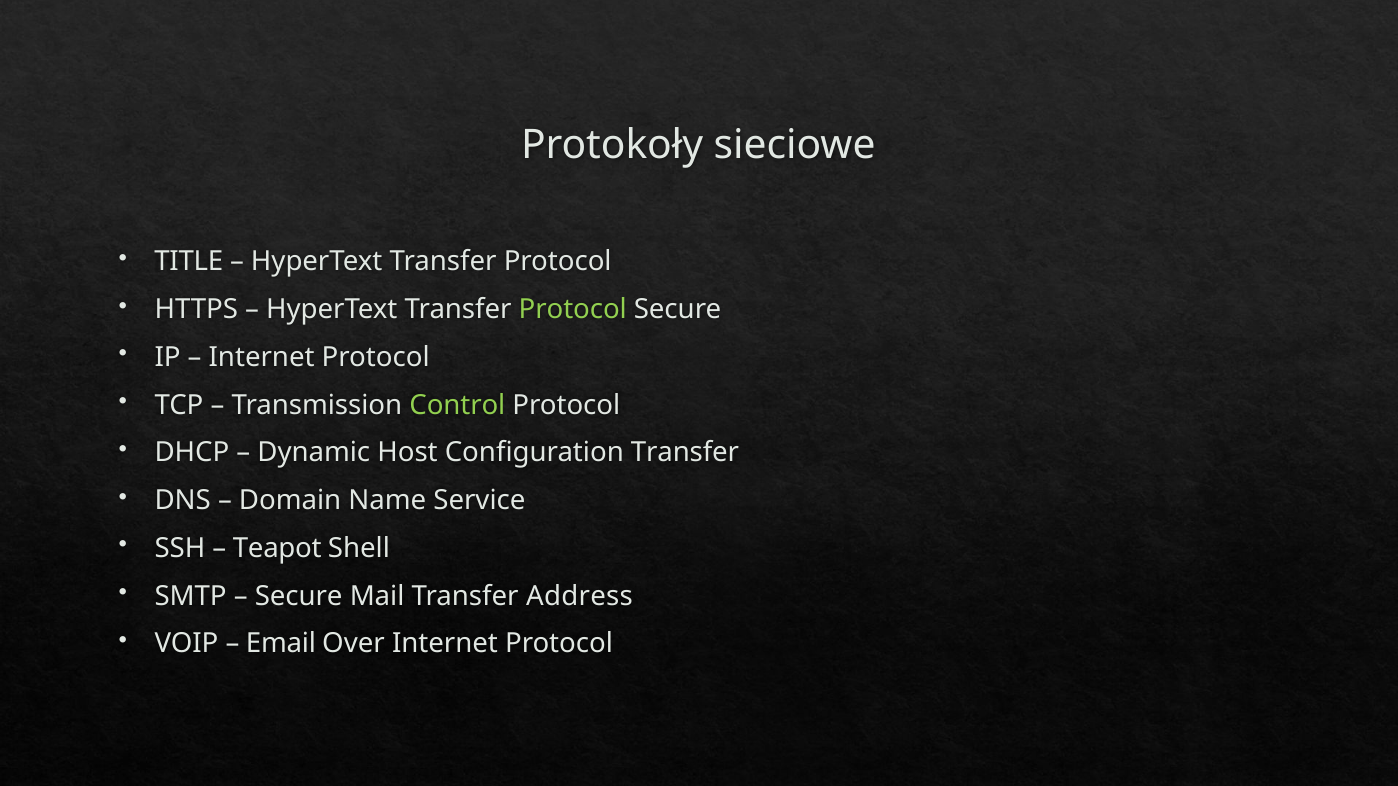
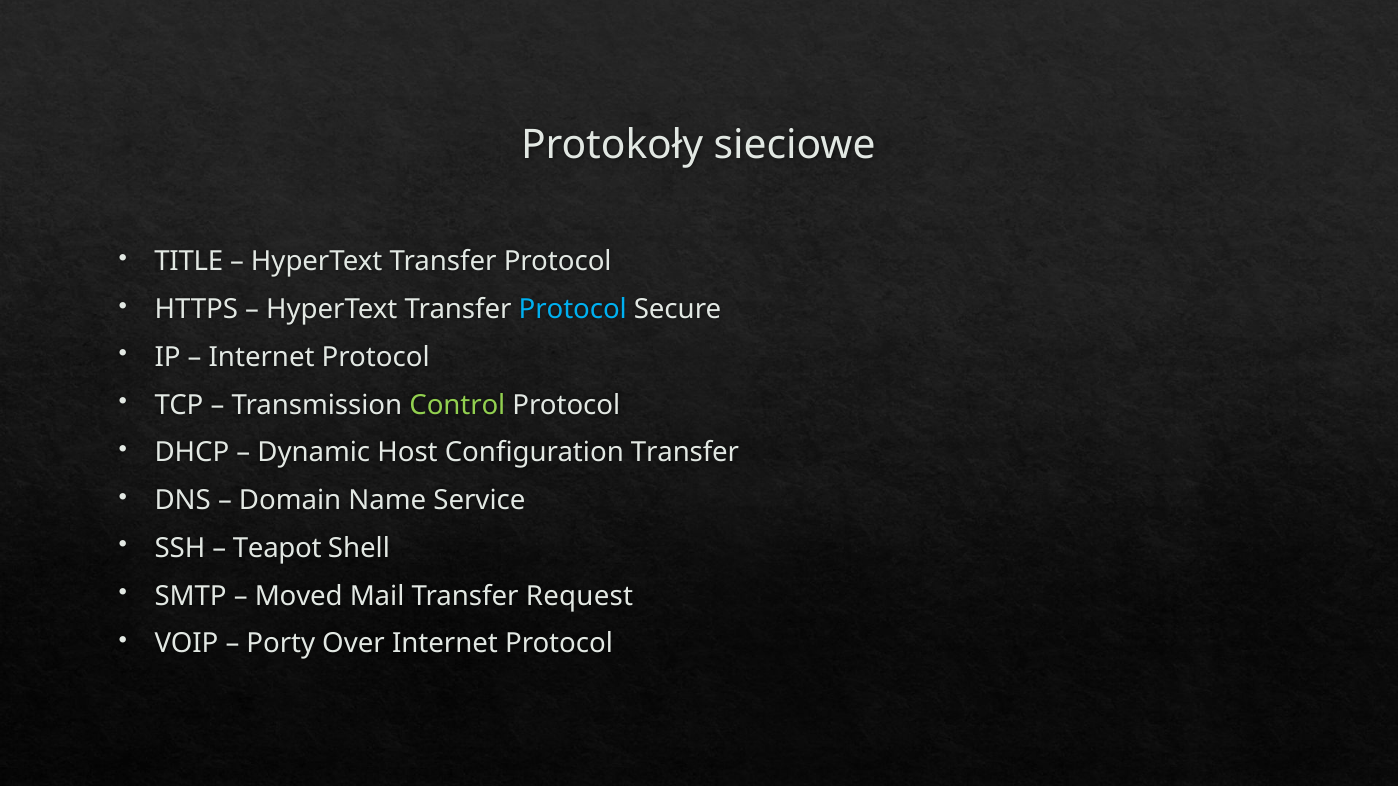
Protocol colour: light green -> light blue (573, 310)
Secure: Secure -> Moved (299, 596)
Address: Address -> Request (580, 596)
Email: Email -> Porty (281, 644)
